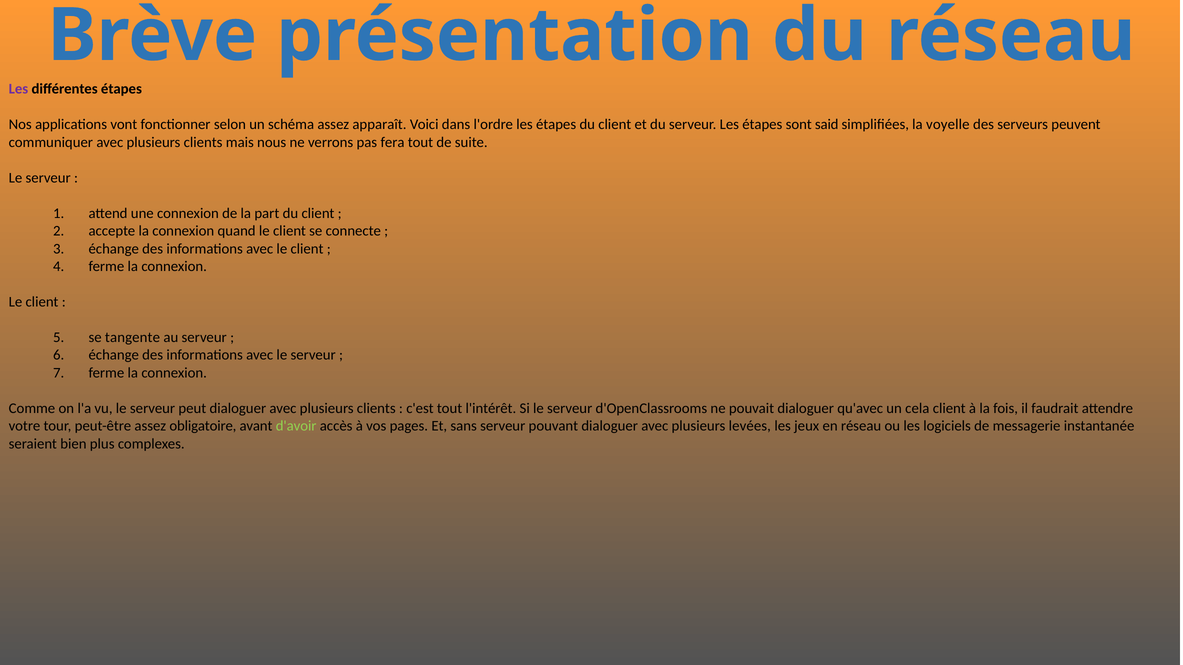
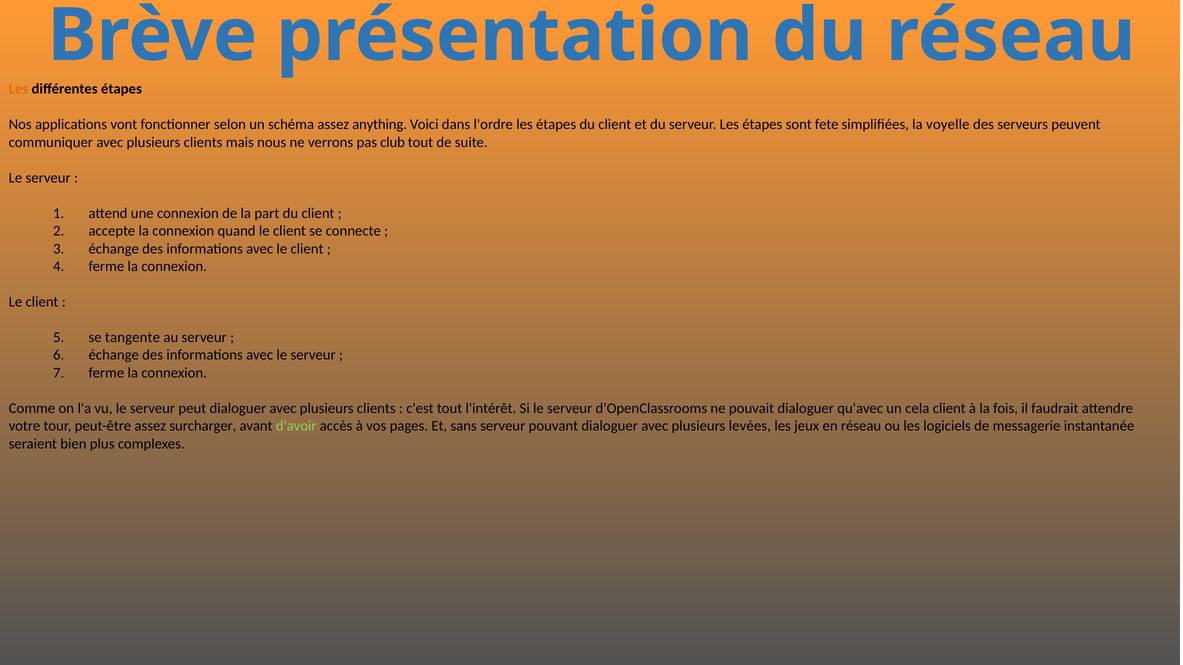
Les colour: purple -> orange (18, 89)
apparaît: apparaît -> anything (380, 125)
said: said -> fete (827, 125)
fera: fera -> club (393, 142)
obligatoire: obligatoire -> surcharger (203, 426)
